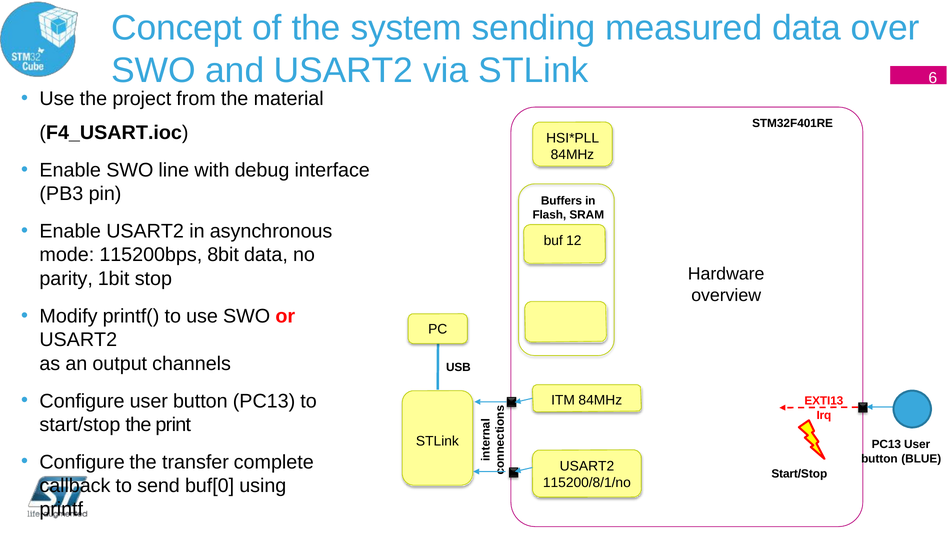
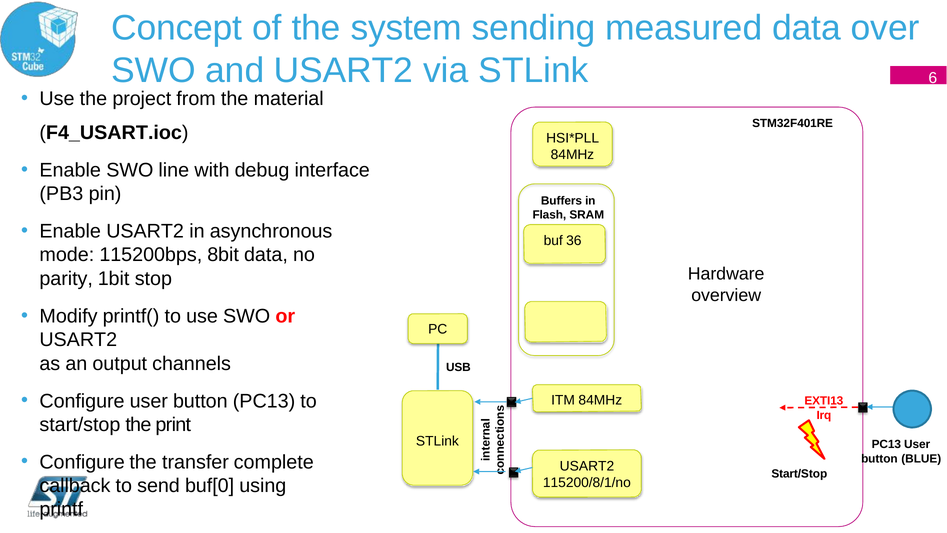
12: 12 -> 36 (574, 241)
